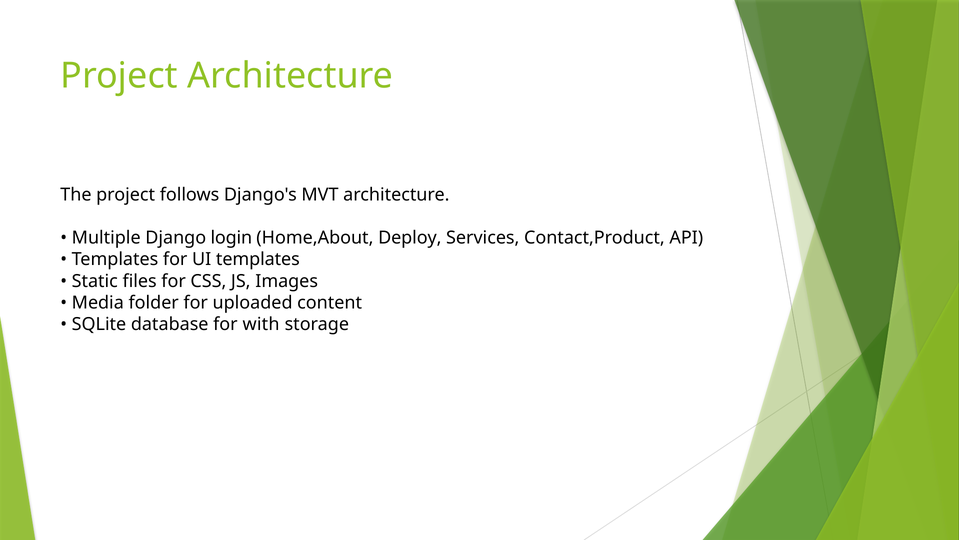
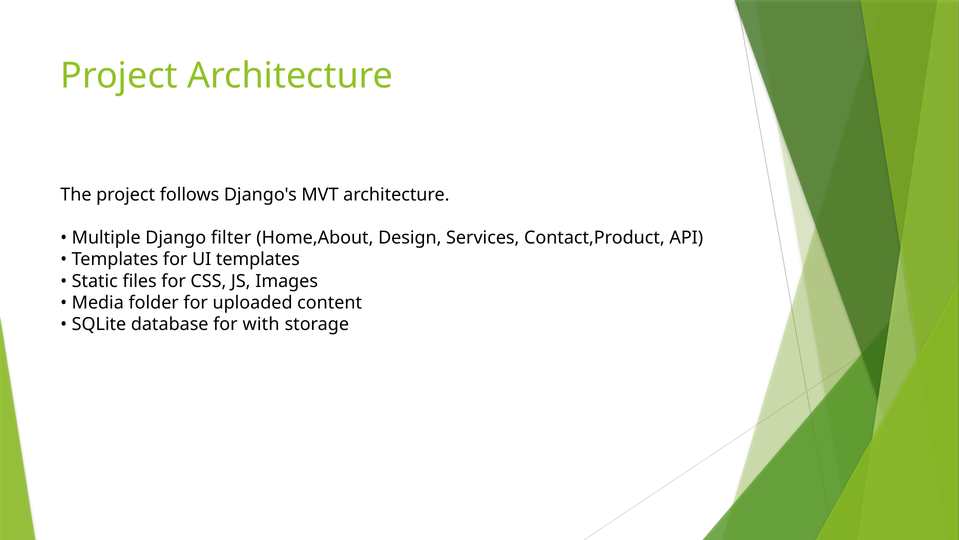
login: login -> filter (231, 238)
Deploy: Deploy -> Design (410, 238)
